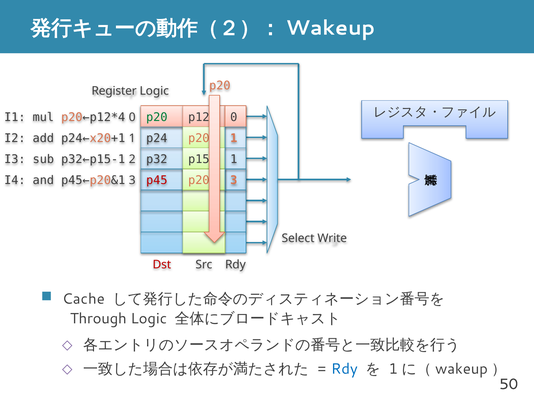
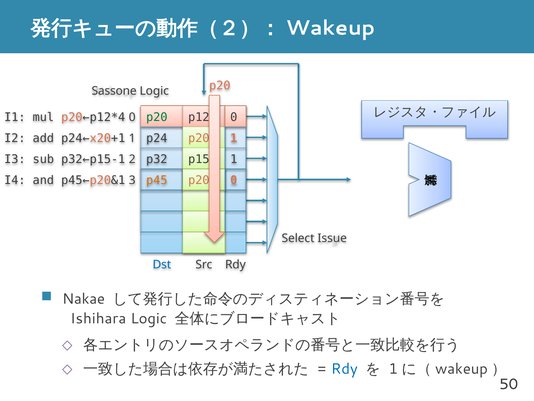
Register: Register -> Sassone (114, 91)
p45 colour: red -> orange (157, 180)
3: 3 -> 0 (234, 180)
Write: Write -> Issue (332, 238)
Dst colour: red -> blue (162, 264)
Cache: Cache -> Nakae (84, 299)
Through: Through -> Ishihara (98, 318)
